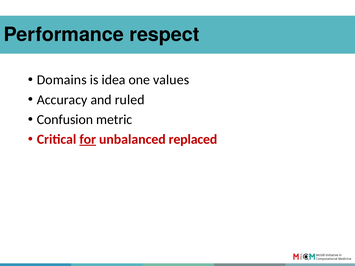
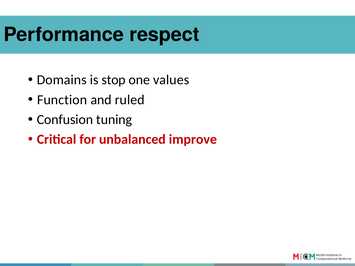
idea: idea -> stop (114, 80)
Accuracy: Accuracy -> Function (62, 100)
metric: metric -> tuning (114, 120)
for underline: present -> none (88, 139)
replaced: replaced -> improve (193, 139)
